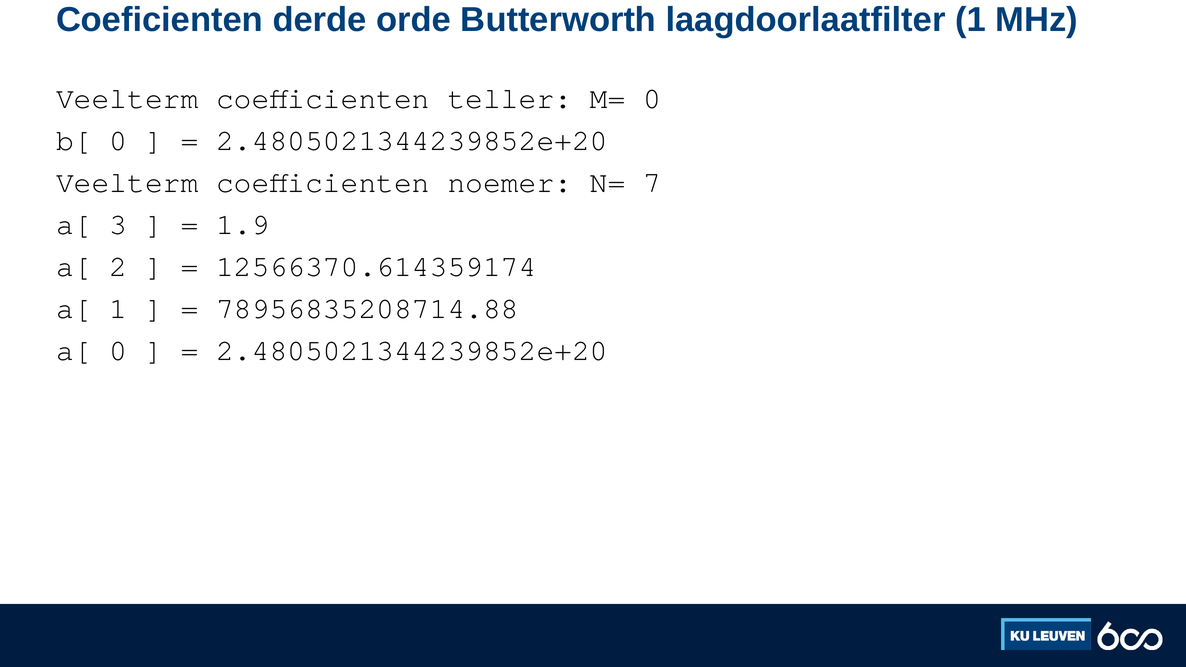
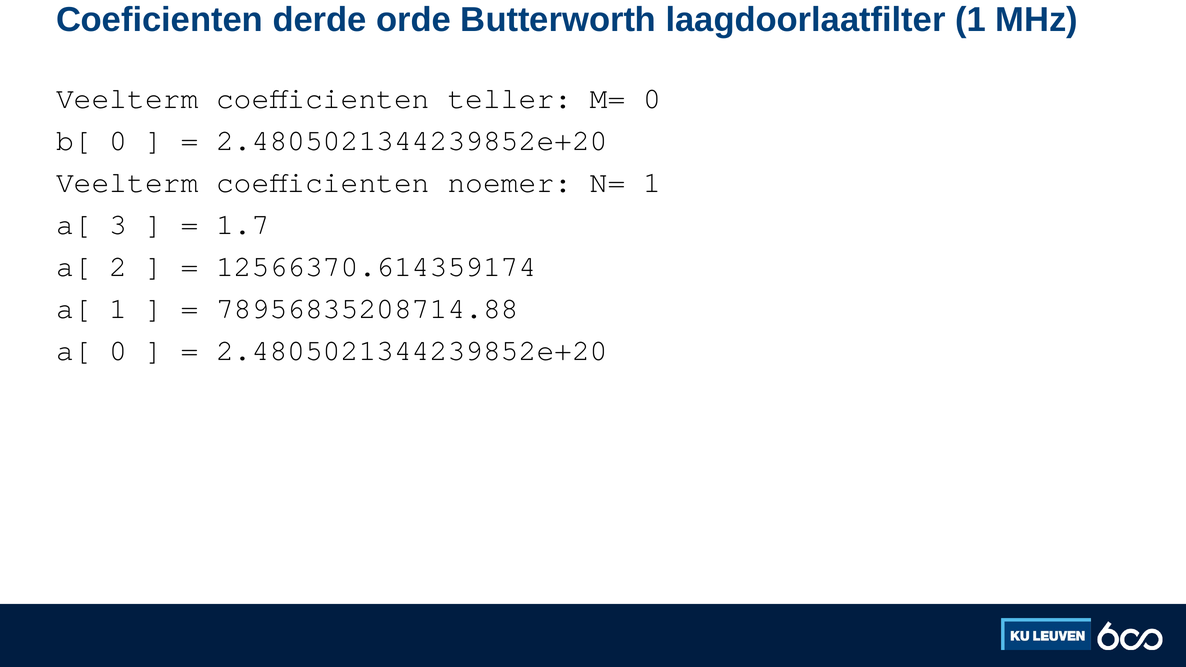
N= 7: 7 -> 1 (652, 183)
1.9: 1.9 -> 1.7 (243, 225)
